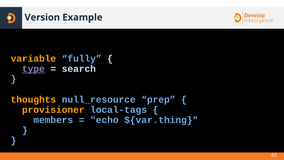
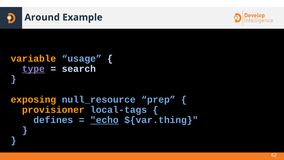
Version: Version -> Around (42, 17)
fully: fully -> usage (82, 58)
thoughts: thoughts -> exposing (33, 99)
members: members -> defines (53, 120)
echo underline: none -> present (104, 120)
